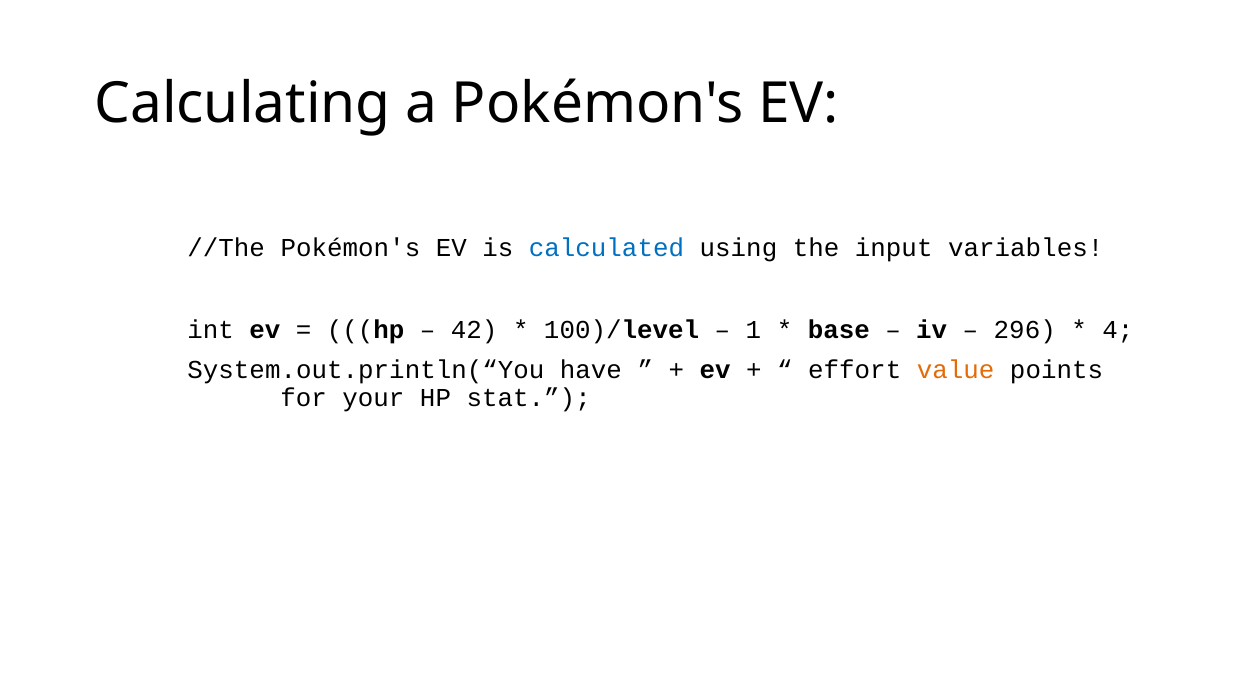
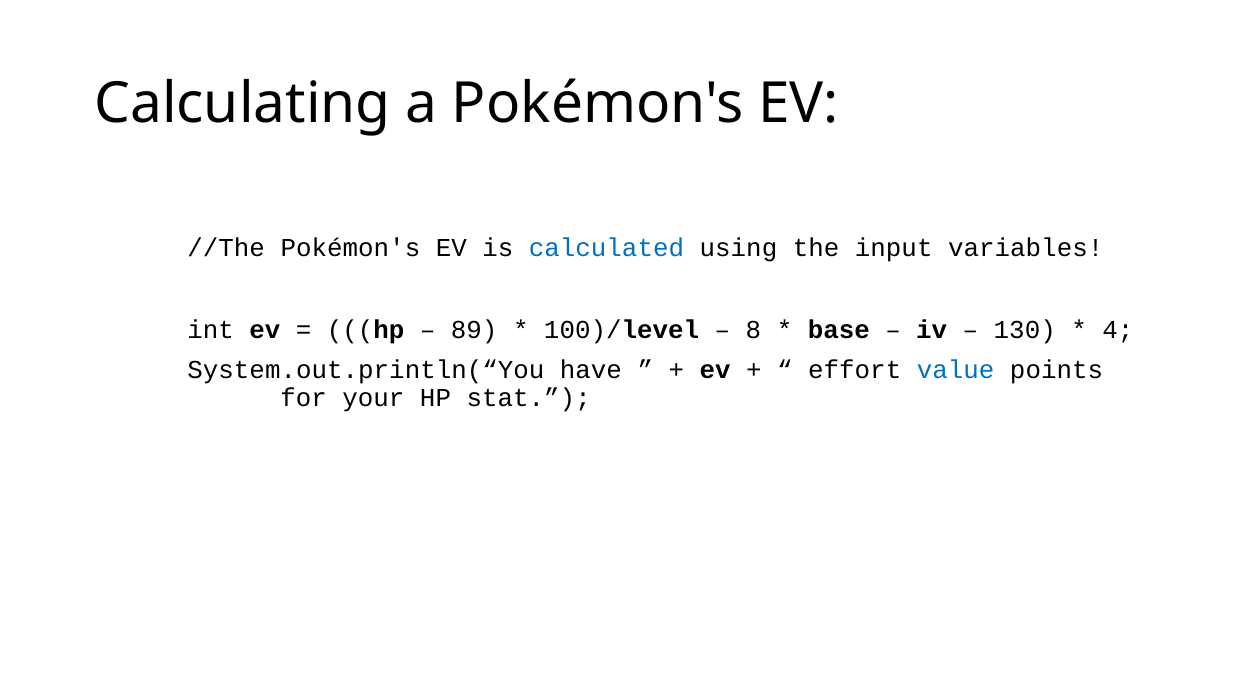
42: 42 -> 89 (474, 330)
1: 1 -> 8 (753, 330)
296: 296 -> 130 (1025, 330)
value colour: orange -> blue (956, 370)
